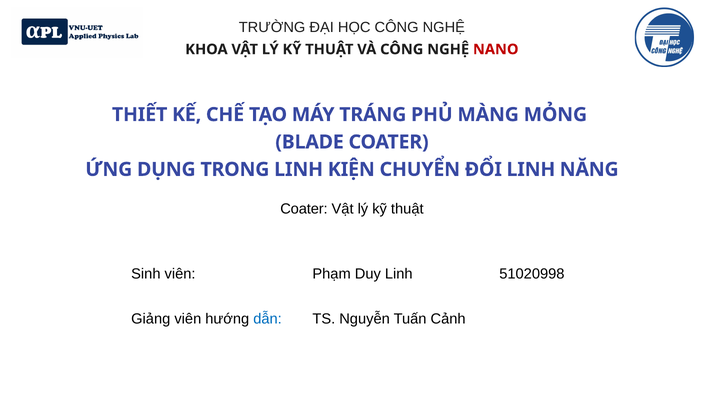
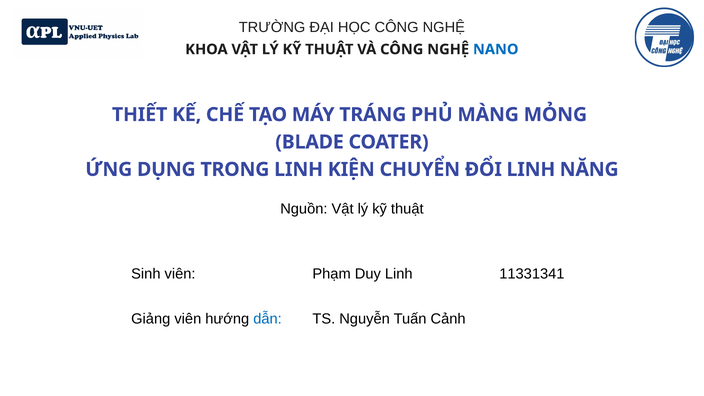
NANO colour: red -> blue (496, 49)
Coater: Coater -> Nguồn (304, 209)
51020998: 51020998 -> 11331341 (532, 274)
